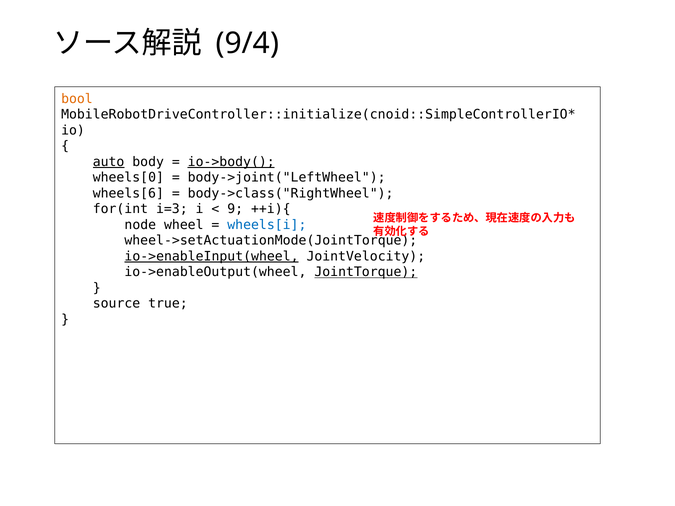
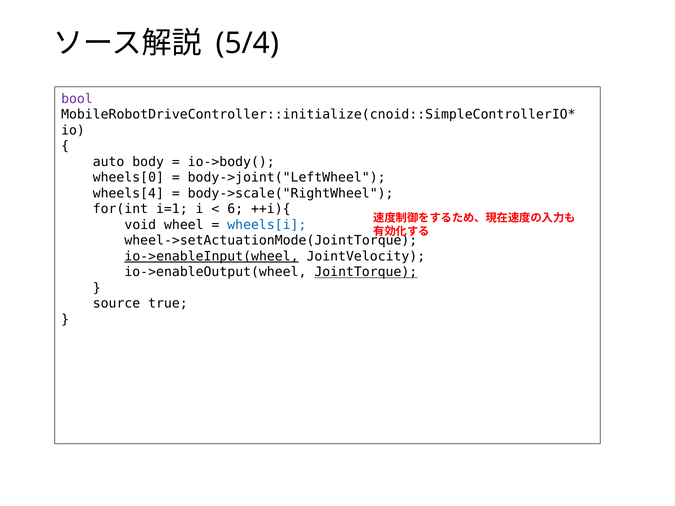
9/4: 9/4 -> 5/4 (247, 44)
bool colour: orange -> purple (77, 99)
auto underline: present -> none (109, 162)
io->body( underline: present -> none (231, 162)
wheels[6: wheels[6 -> wheels[4 (128, 193)
body->class("RightWheel: body->class("RightWheel -> body->scale("RightWheel (291, 193)
i=3: i=3 -> i=1 (172, 209)
9: 9 -> 6 (235, 209)
node: node -> void (140, 225)
